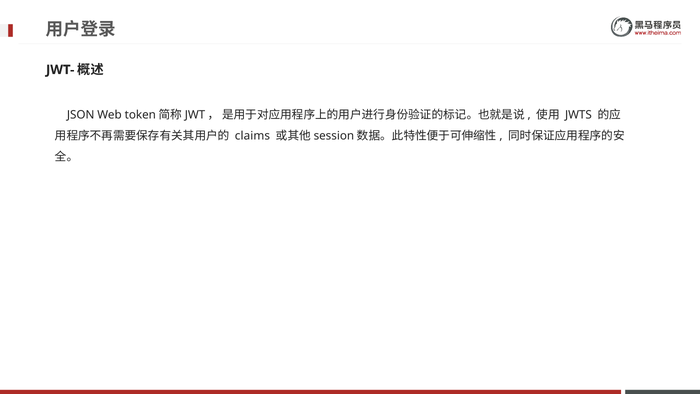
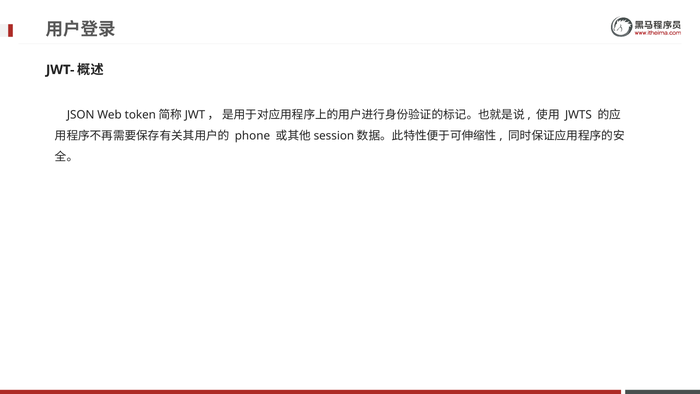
claims: claims -> phone (252, 136)
